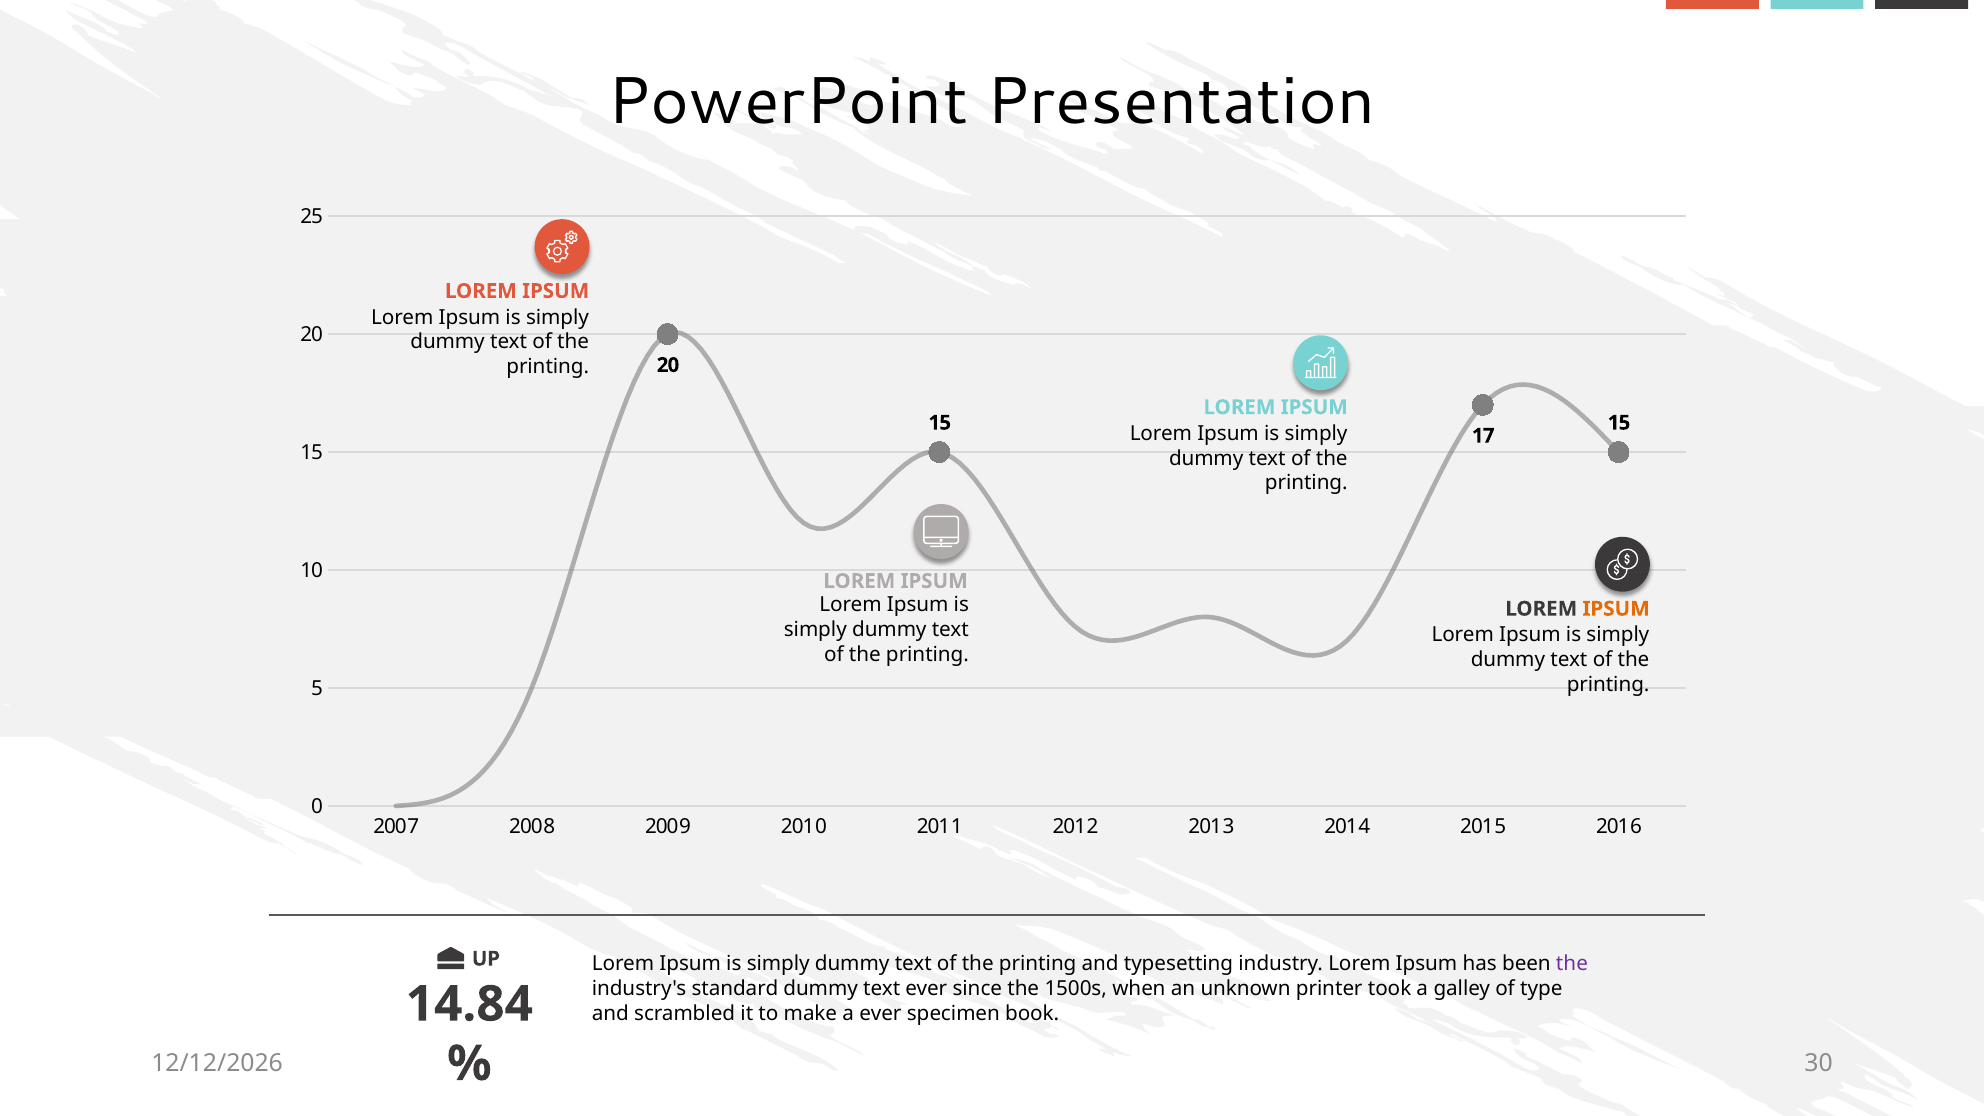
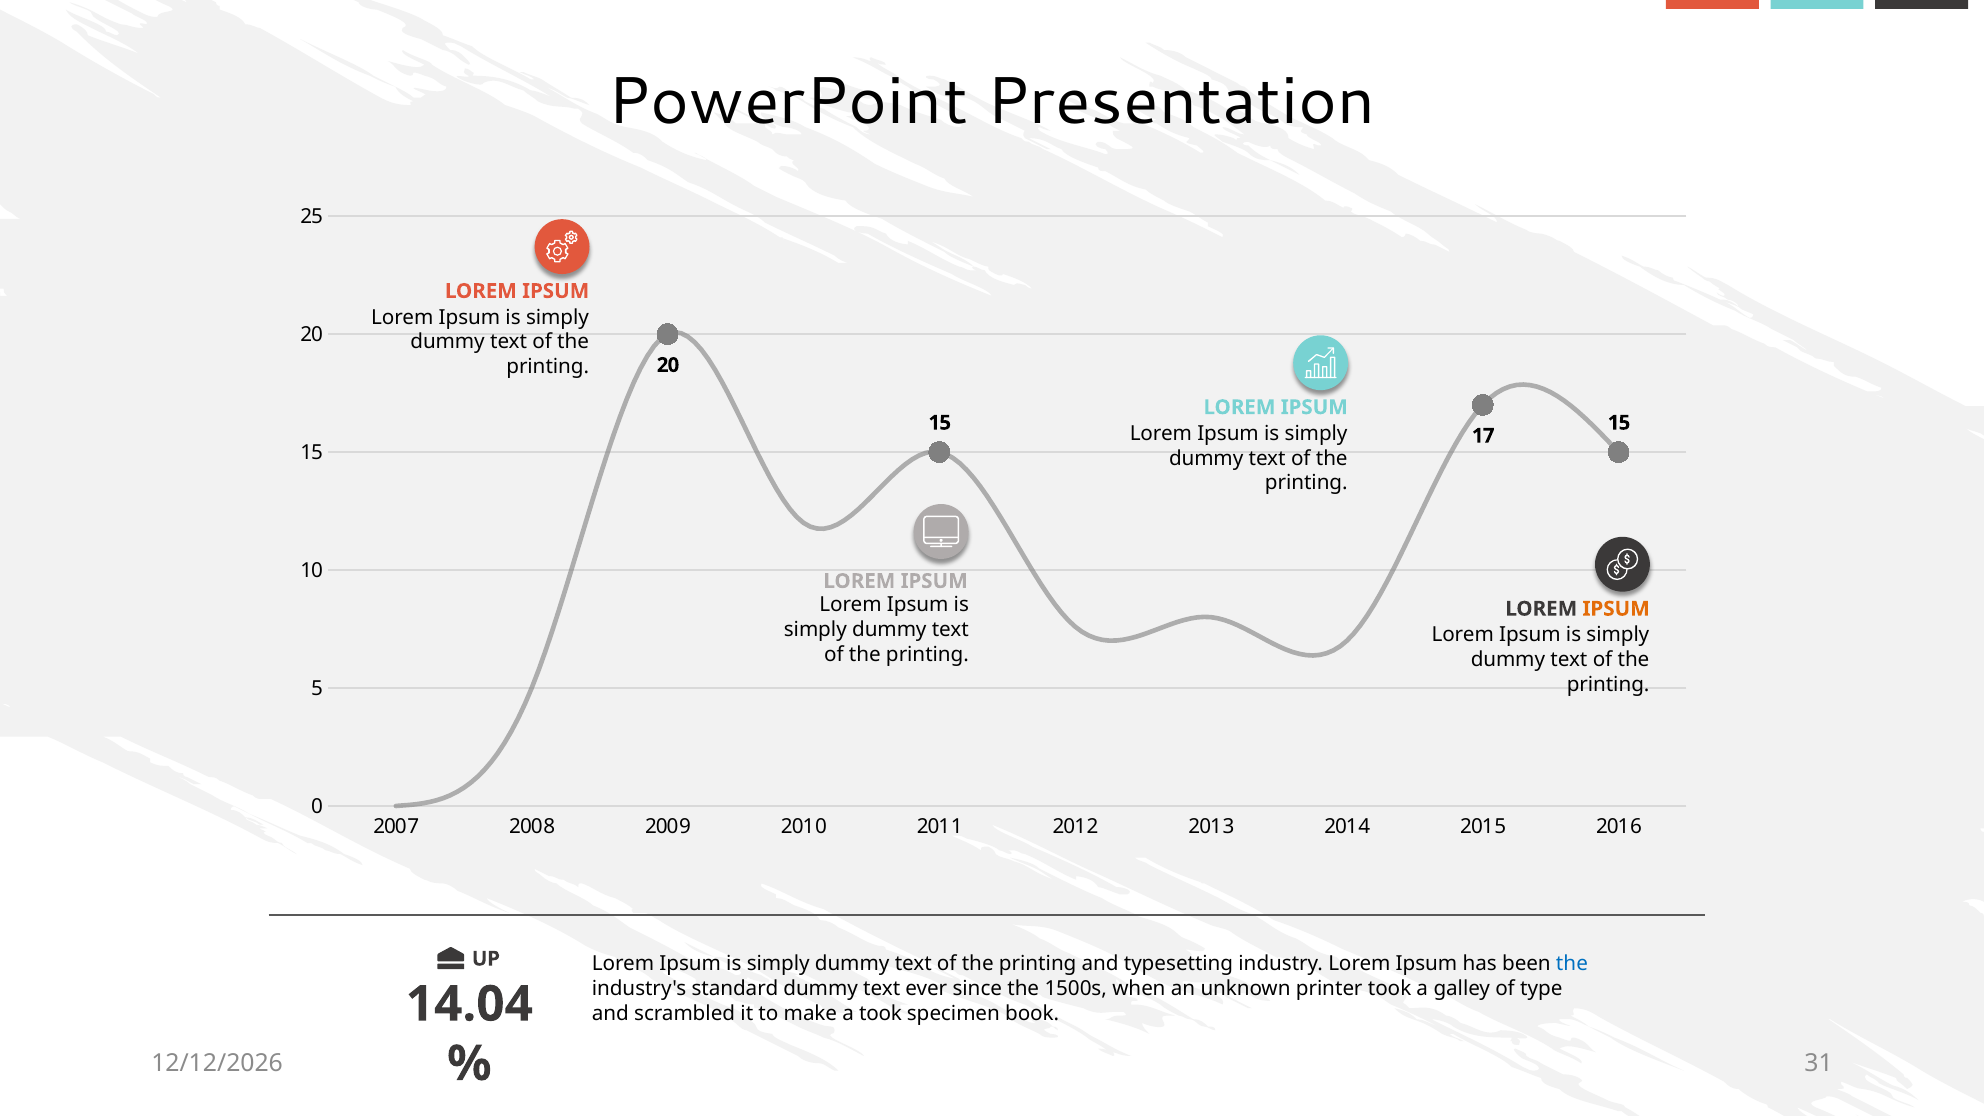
the colour: purple -> blue (1572, 964)
14.84: 14.84 -> 14.04 (469, 1004)
a ever: ever -> took (881, 1013)
30: 30 -> 31 (1819, 1064)
